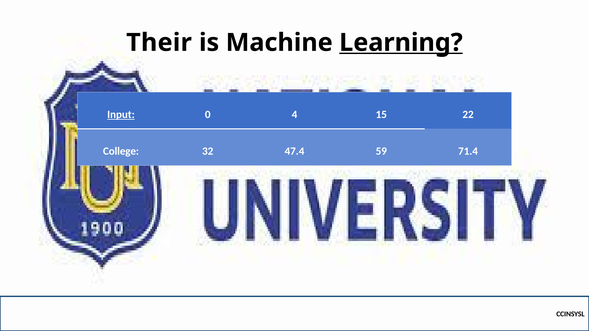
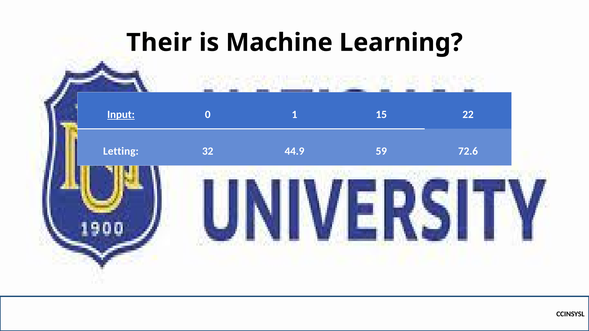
Learning underline: present -> none (401, 43)
4: 4 -> 1 (295, 115)
College: College -> Letting (121, 151)
47.4: 47.4 -> 44.9 (294, 151)
71.4: 71.4 -> 72.6 (468, 151)
